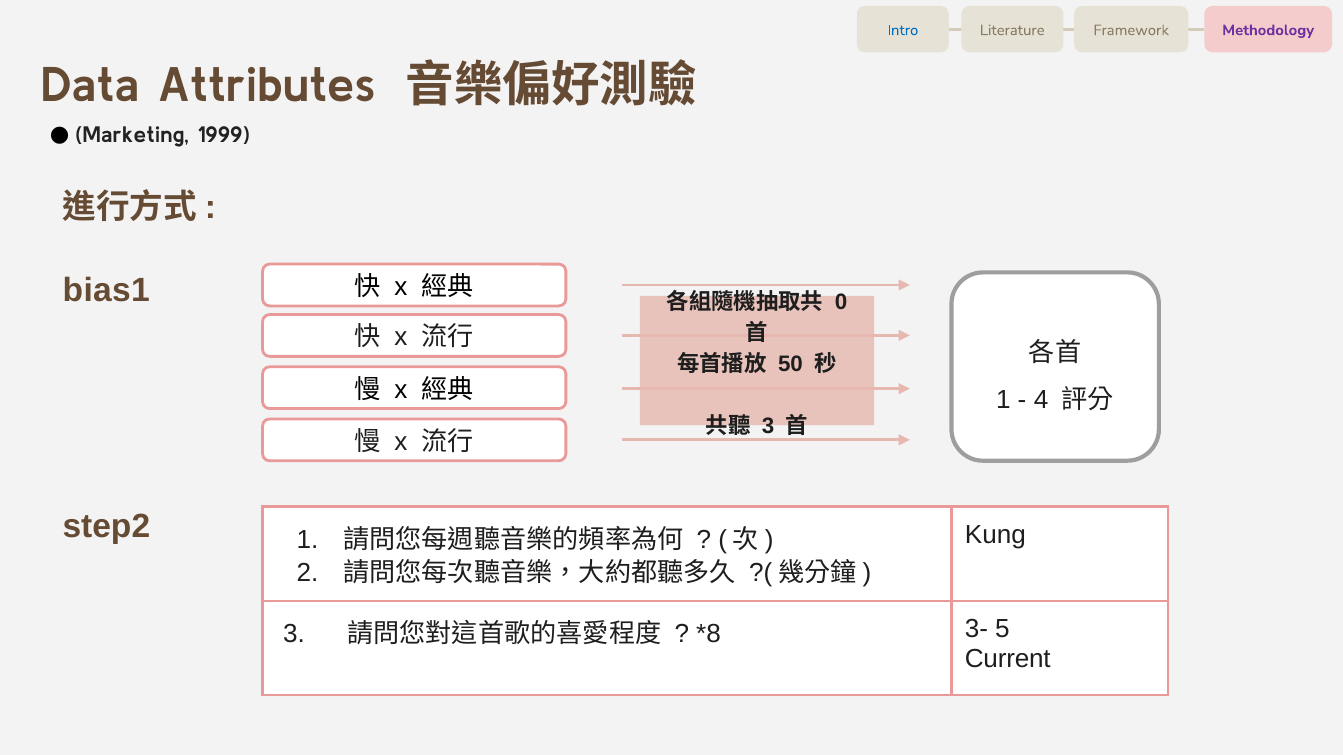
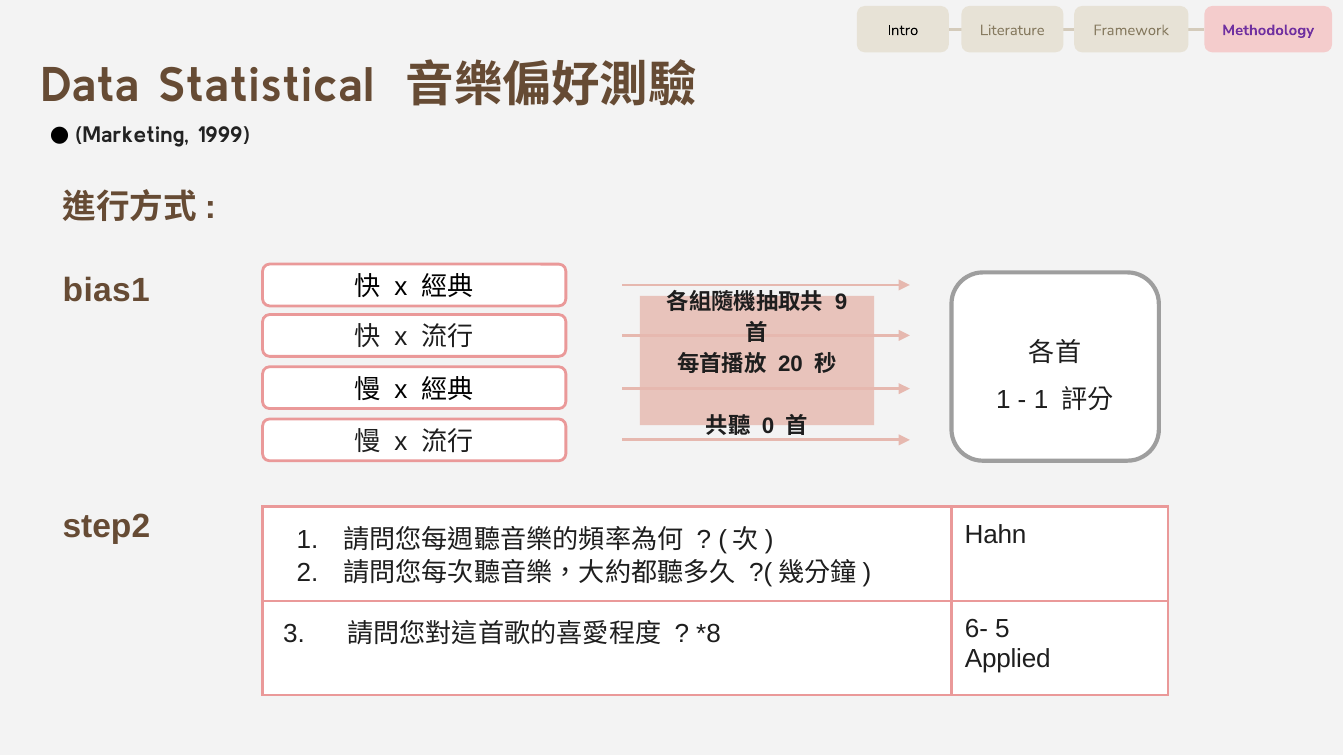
Intro colour: blue -> black (903, 30)
Attributes: Attributes -> Statistical (266, 86)
0: 0 -> 9 (841, 303)
50: 50 -> 20 (790, 364)
4: 4 -> 1 (1041, 400)
3: 3 -> 0 (768, 426)
Kung: Kung -> Hahn (995, 535)
3-: 3- -> 6- (976, 630)
Current: Current -> Applied (1008, 659)
